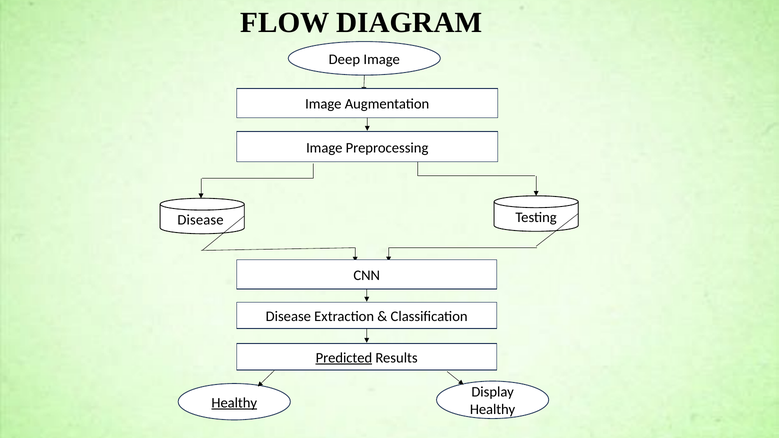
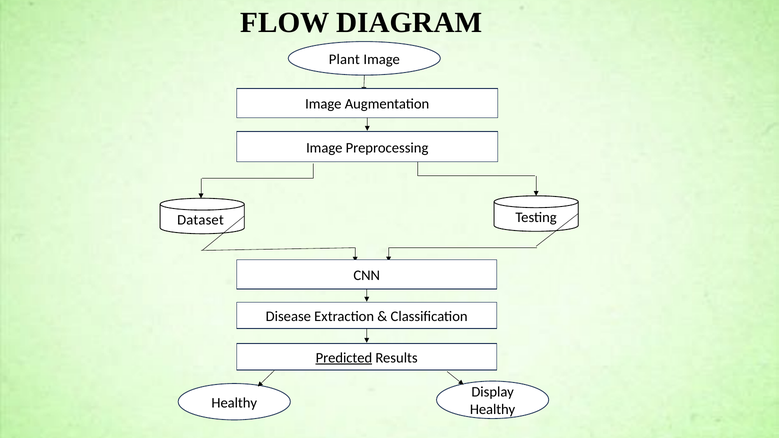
Deep: Deep -> Plant (344, 59)
Disease: Disease -> Dataset (200, 220)
Healthy underline: present -> none (234, 403)
